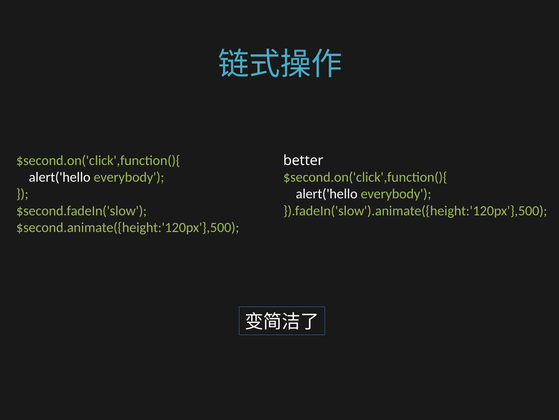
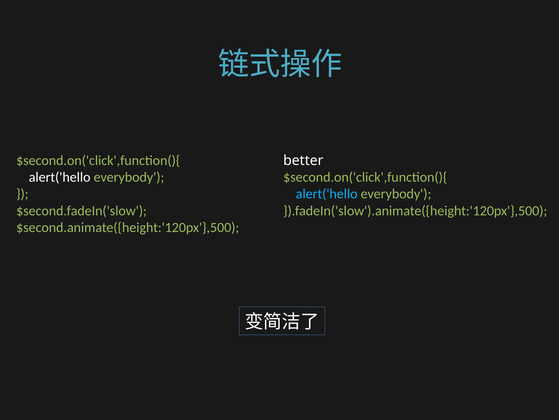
alert('hello colour: white -> light blue (327, 194)
